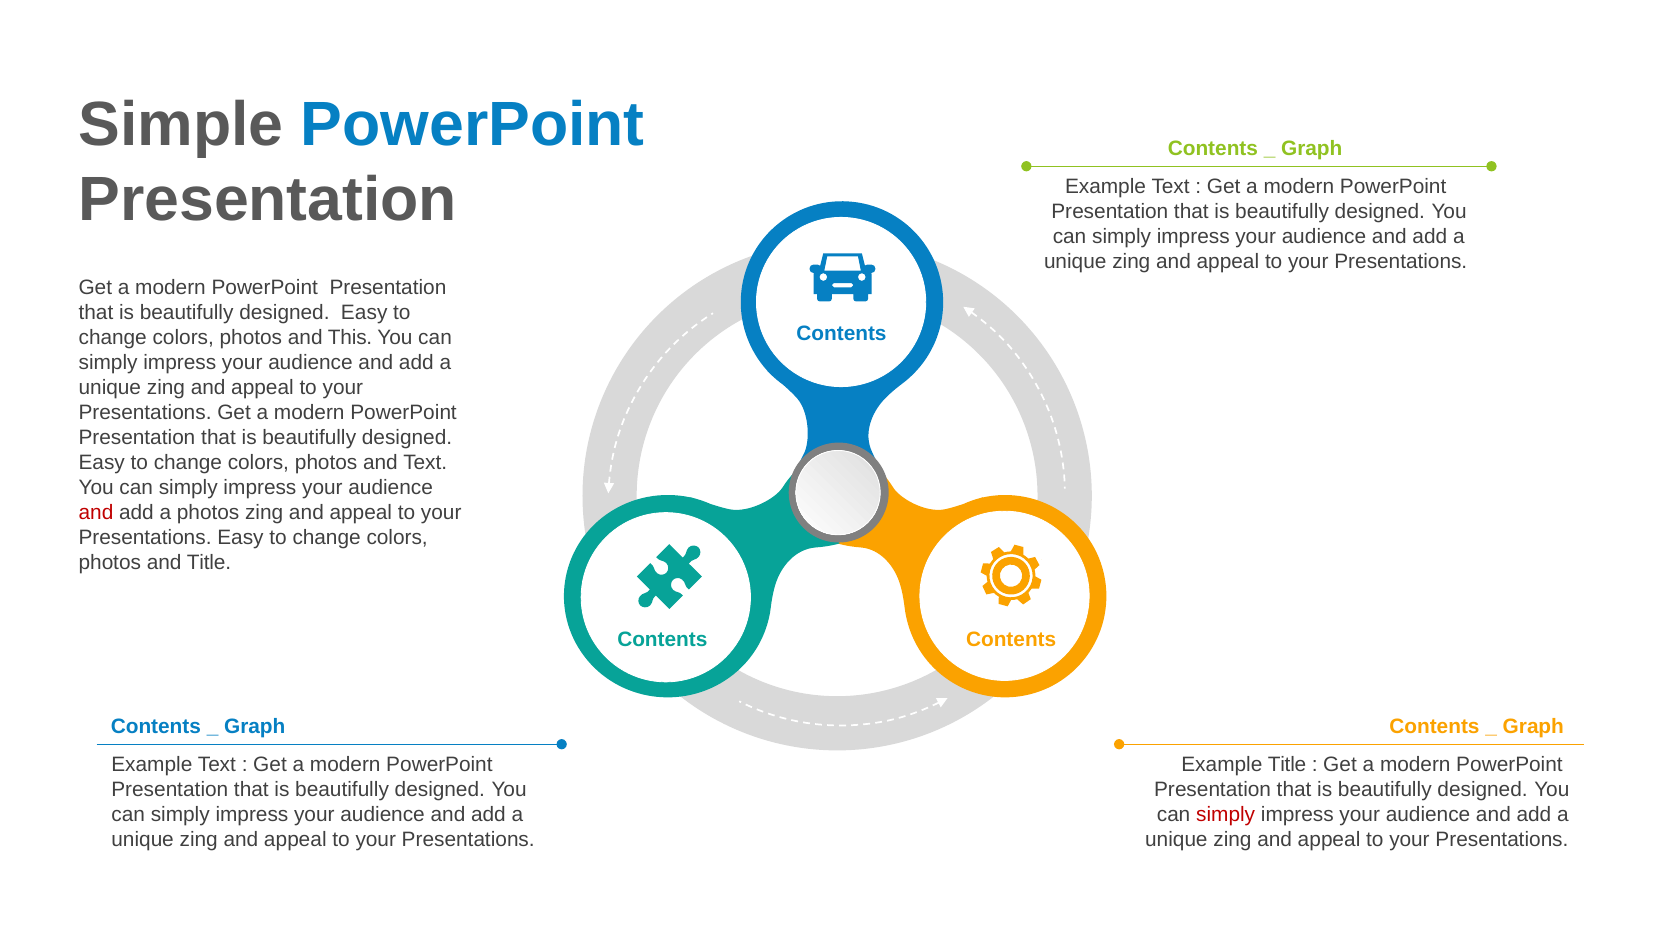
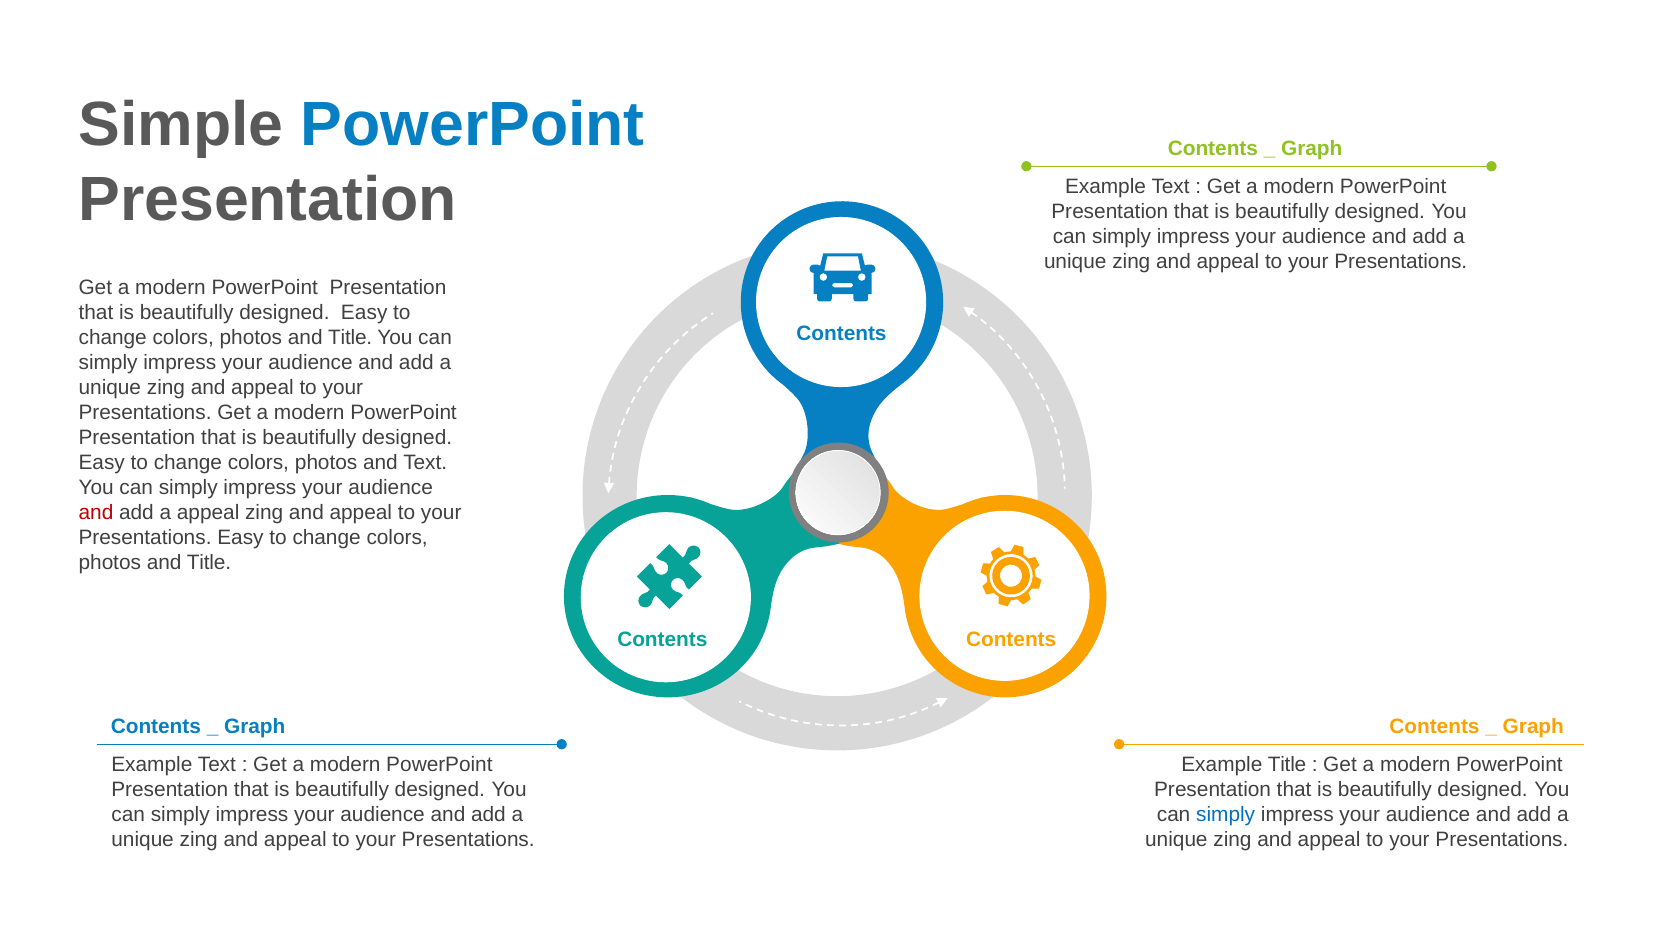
This: This -> Title (350, 338)
a photos: photos -> appeal (208, 513)
simply colour: red -> blue (1226, 814)
